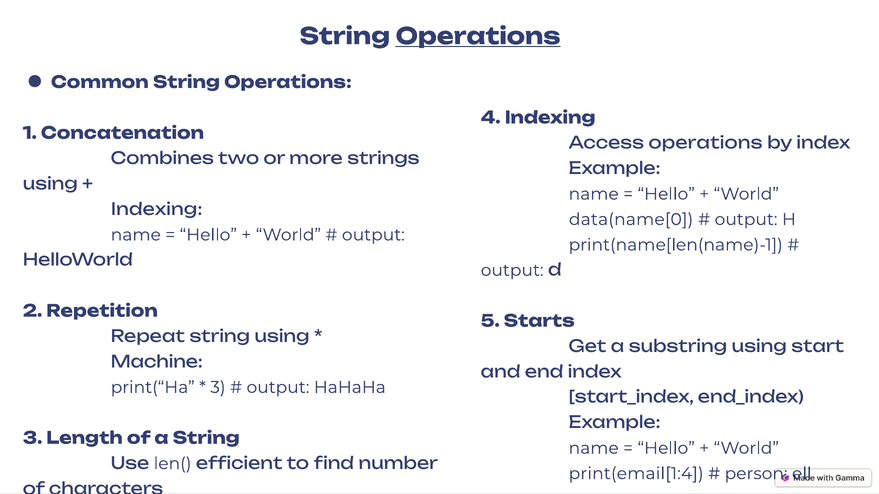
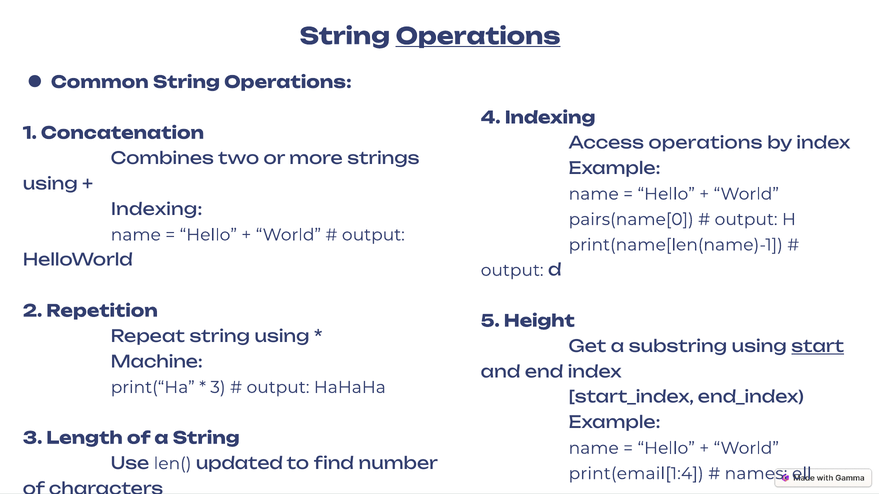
data(name[0: data(name[0 -> pairs(name[0 (631, 220)
Starts: Starts -> Height (539, 321)
start underline: none -> present (818, 347)
efficient: efficient -> updated (239, 464)
person: person -> names (756, 474)
